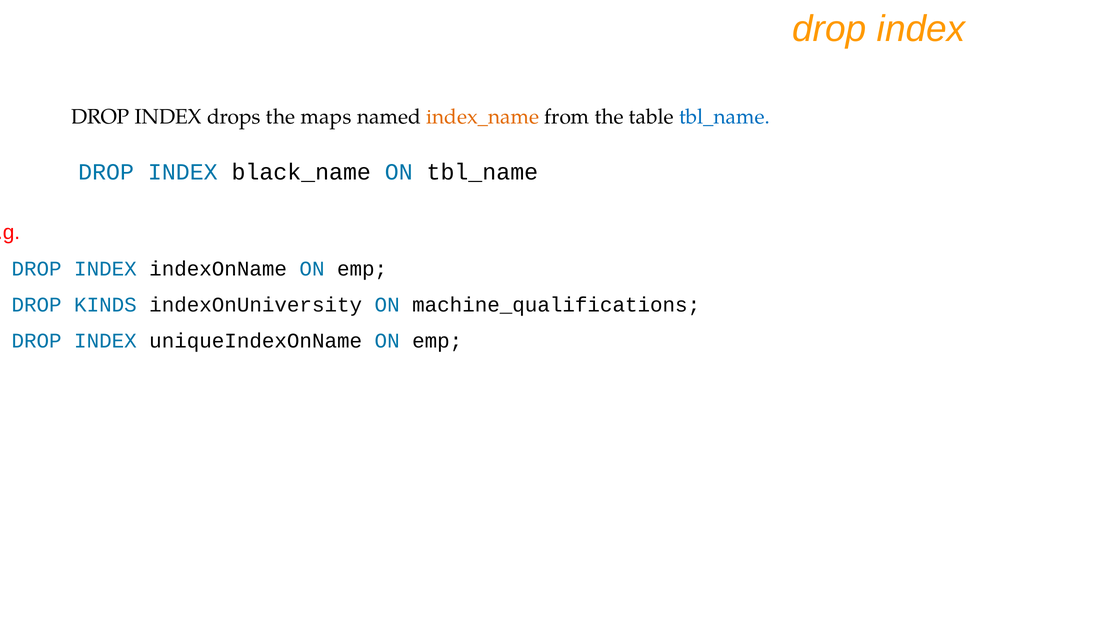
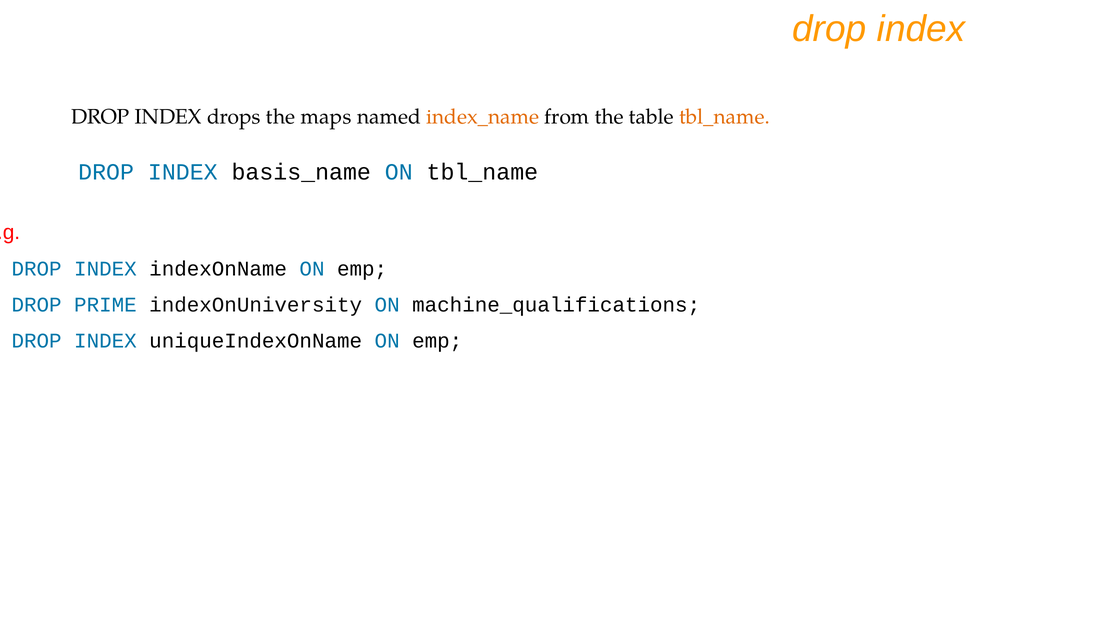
tbl_name colour: blue -> orange (725, 117)
black_name: black_name -> basis_name (301, 172)
KINDS: KINDS -> PRIME (105, 305)
